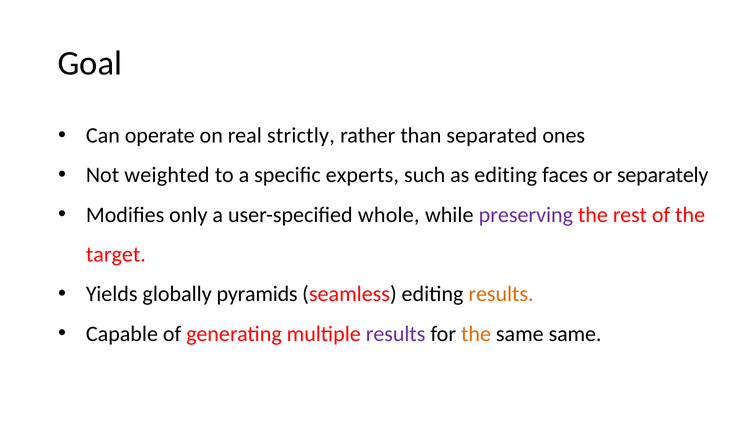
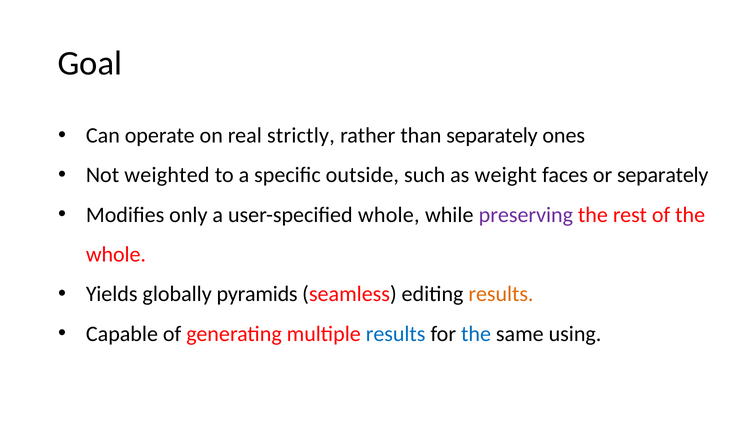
than separated: separated -> separately (492, 136)
experts: experts -> outside (362, 175)
as editing: editing -> weight (506, 175)
target: target -> whole (116, 255)
results colour: purple -> blue (396, 334)
the colour: orange -> blue (476, 334)
same same: same -> using (575, 334)
